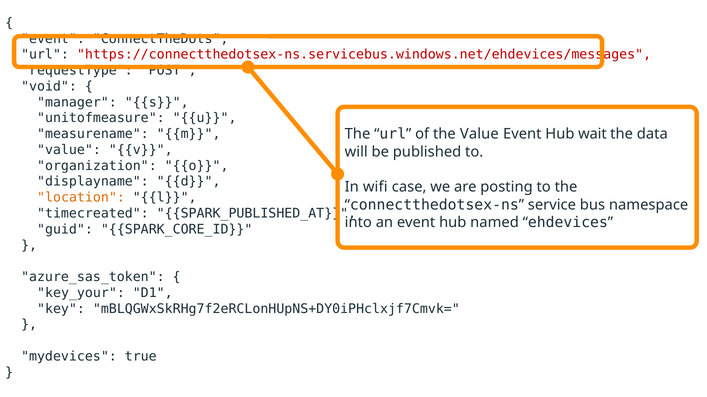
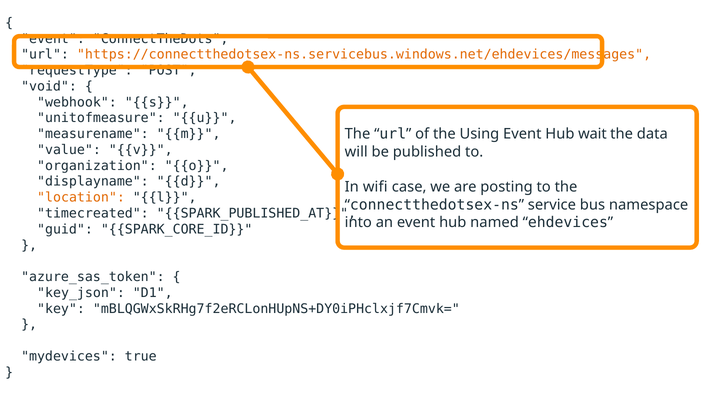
https://connectthedotsex-ns.servicebus.windows.net/ehdevices/messages colour: red -> orange (364, 55)
manager: manager -> webhook (77, 102)
the Value: Value -> Using (479, 134)
key_your: key_your -> key_json (81, 293)
